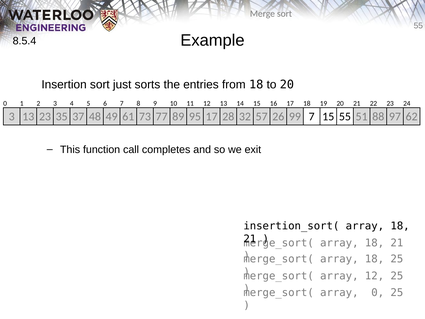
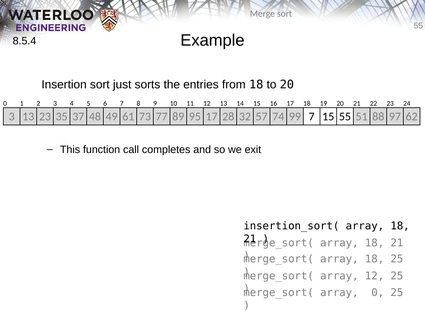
26: 26 -> 74 (278, 116)
